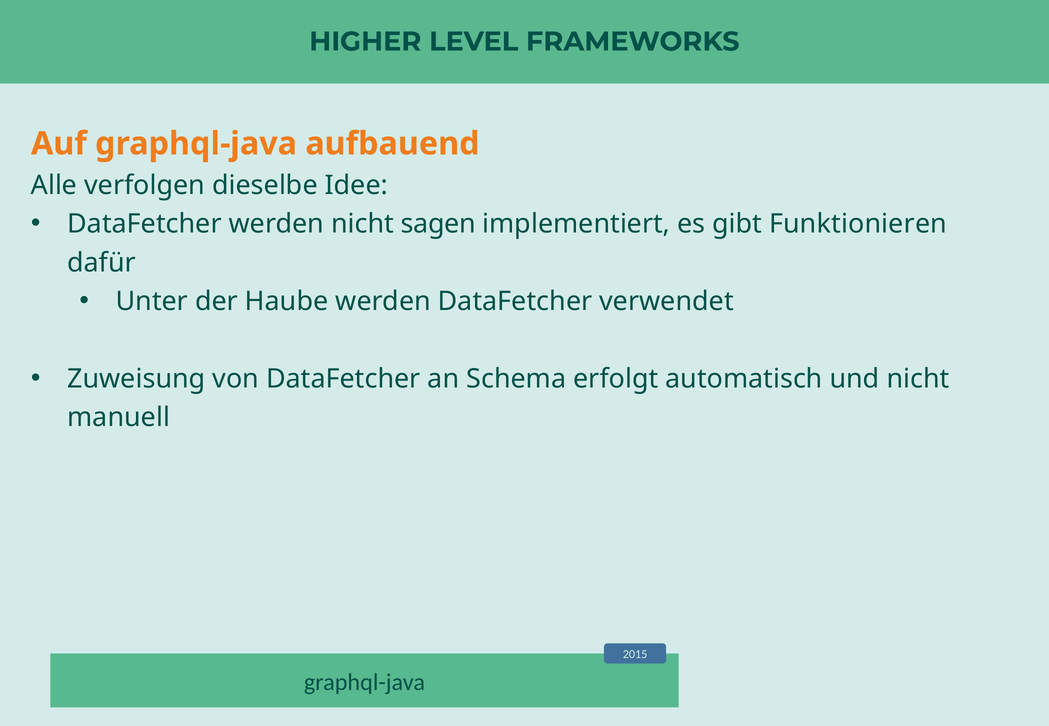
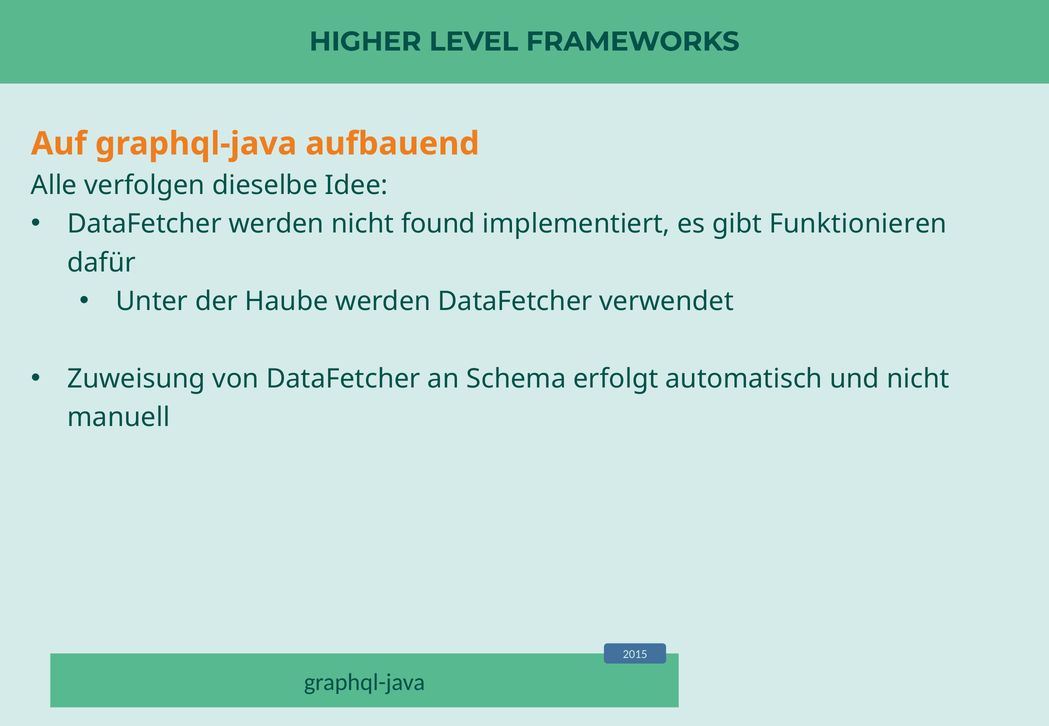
sagen: sagen -> found (438, 224)
